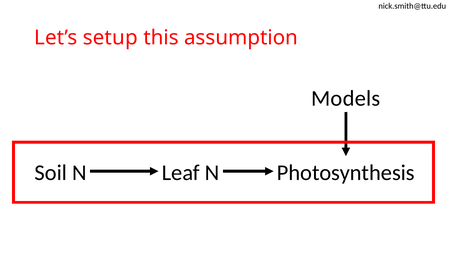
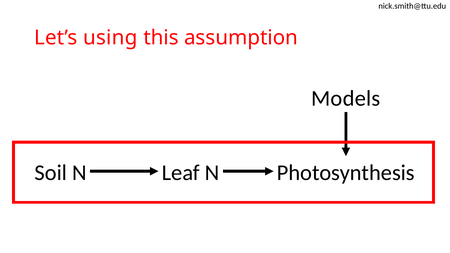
setup: setup -> using (110, 38)
